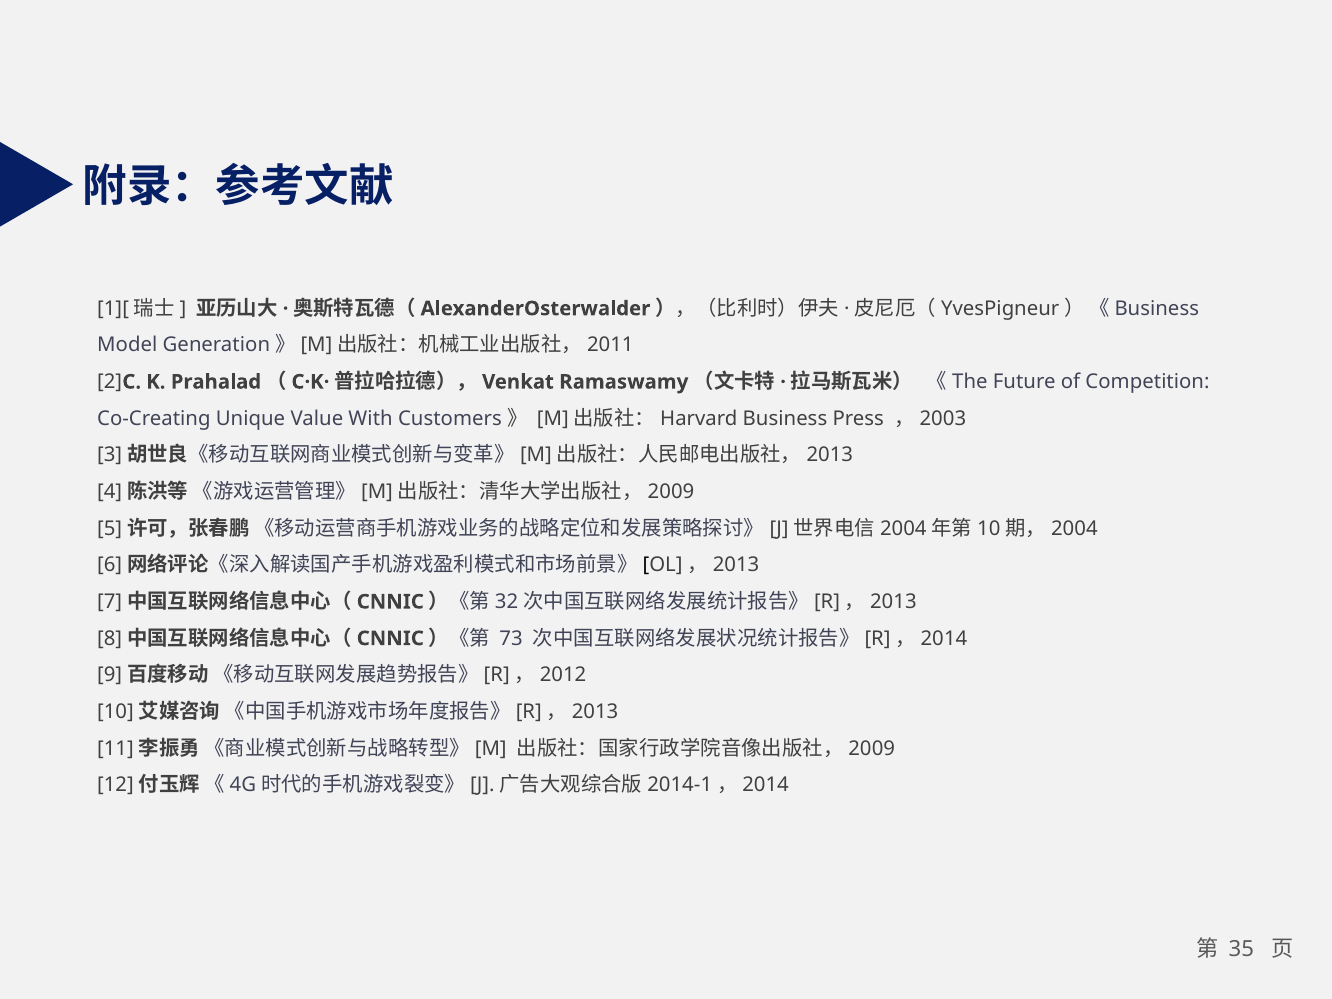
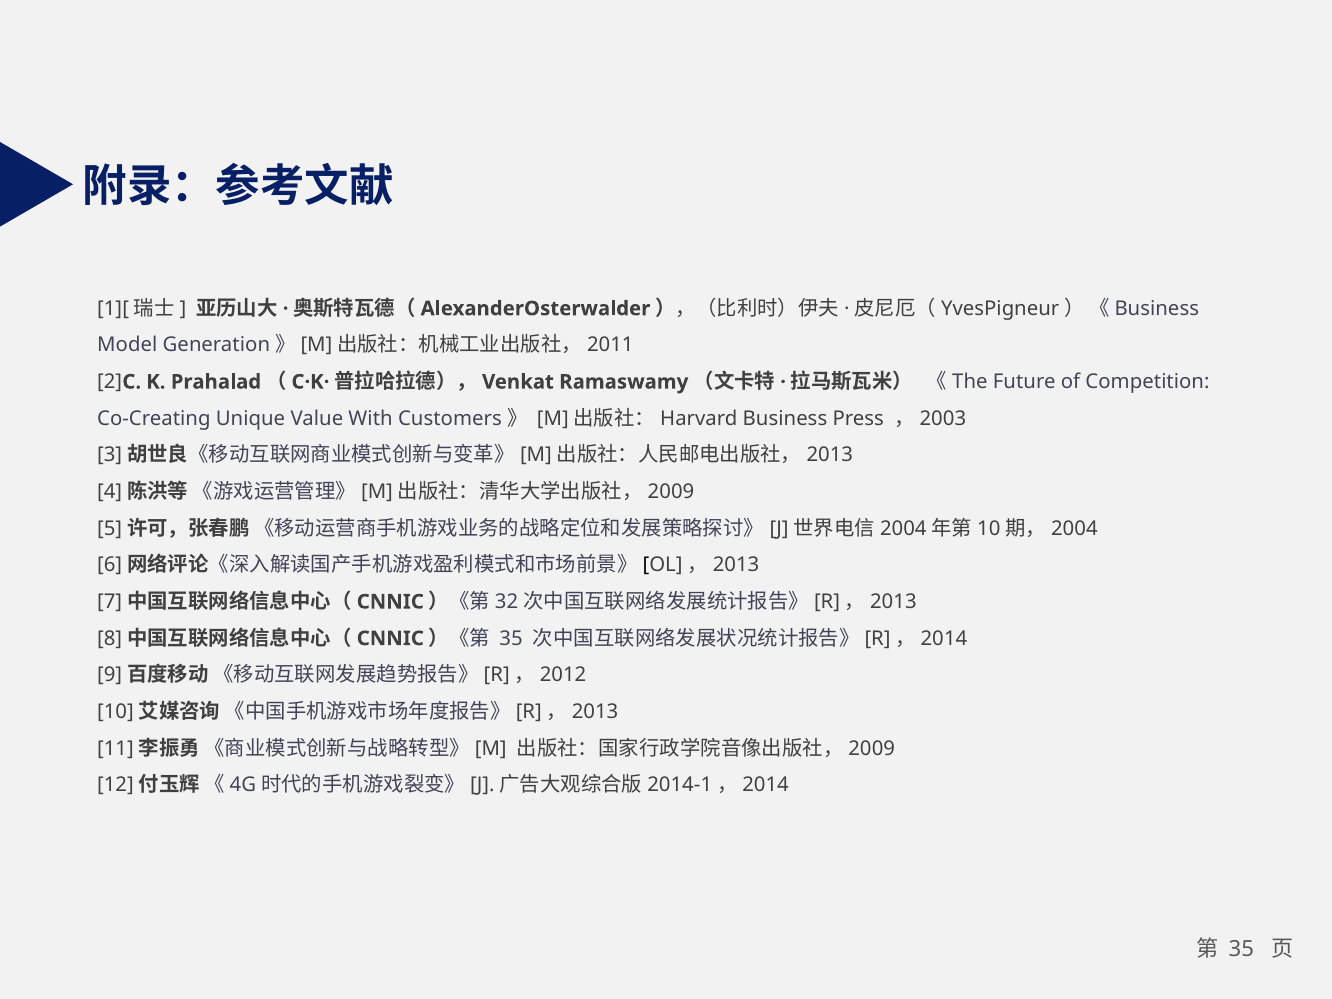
73: 73 -> 35 (511, 638)
